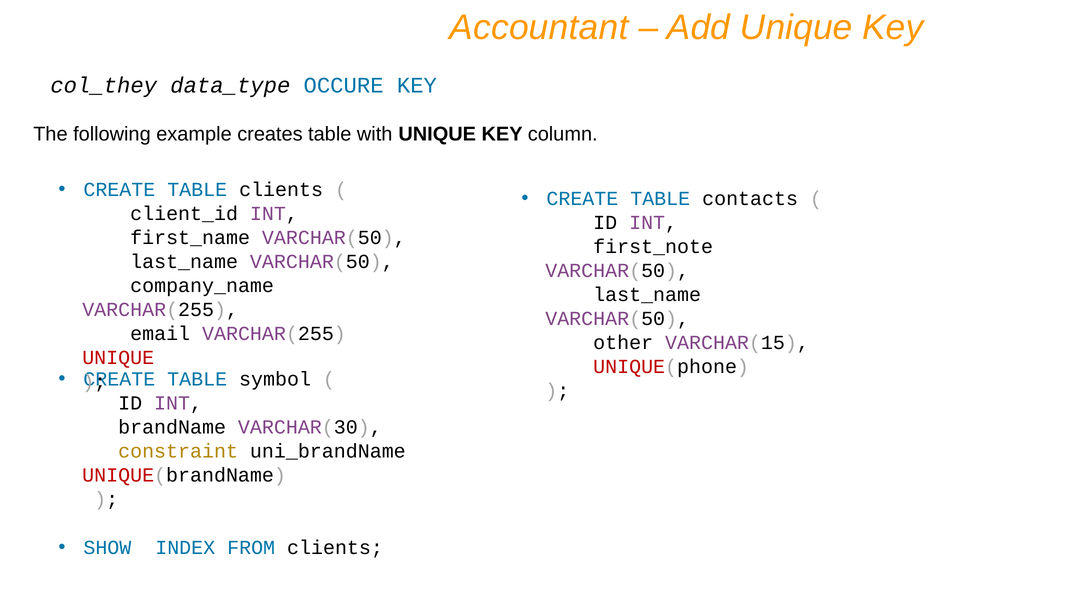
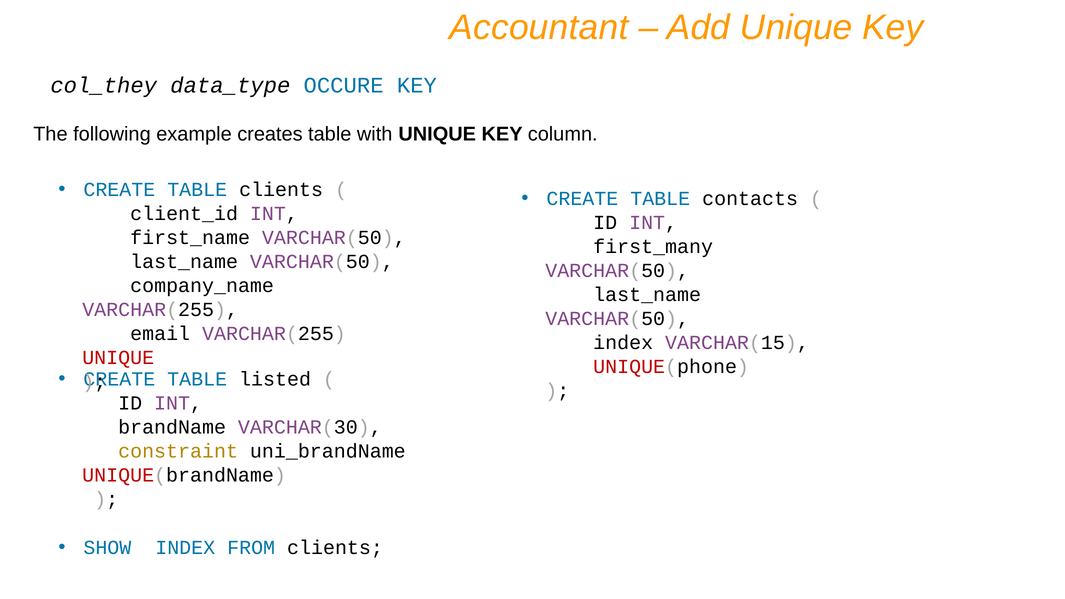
first_note: first_note -> first_many (653, 247)
other: other -> index (623, 343)
symbol: symbol -> listed (275, 379)
